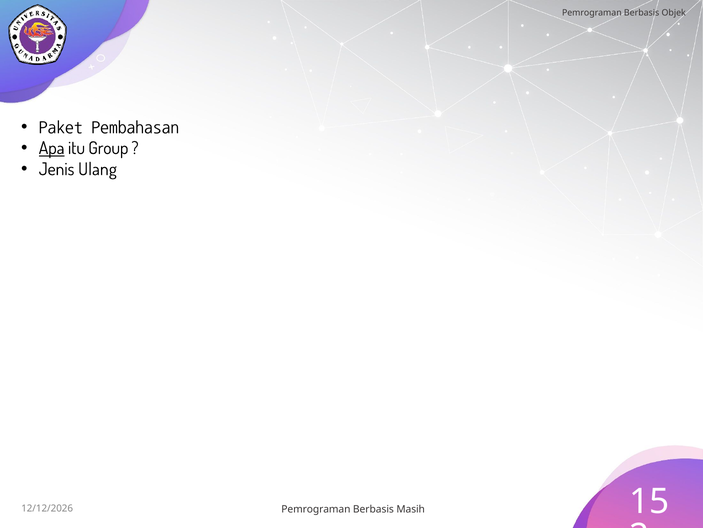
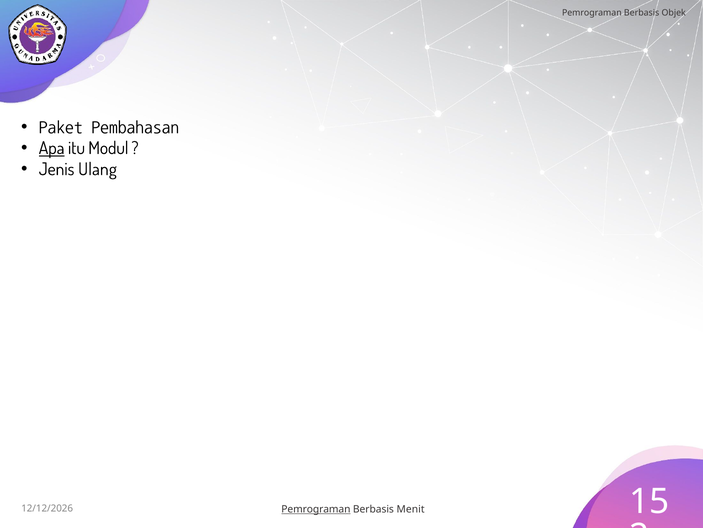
Group: Group -> Modul (108, 148)
Pemrograman underline: none -> present (316, 509)
Masih: Masih -> Menit (411, 509)
